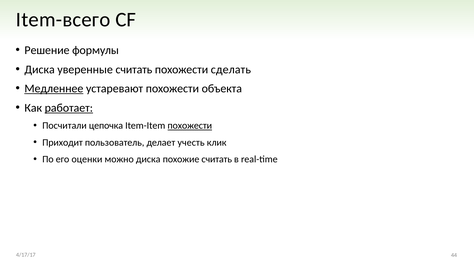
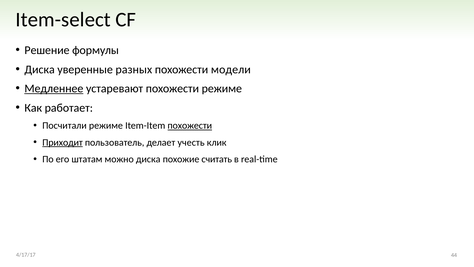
Item-всего: Item-всего -> Item-select (63, 20)
уверенные считать: считать -> разных (134, 69)
сделать: сделать -> модели (231, 69)
похожести объекта: объекта -> режиме (222, 89)
работает underline: present -> none (69, 108)
Посчитали цепочка: цепочка -> режиме (106, 126)
Приходит underline: none -> present (63, 142)
оценки: оценки -> штатам (87, 159)
